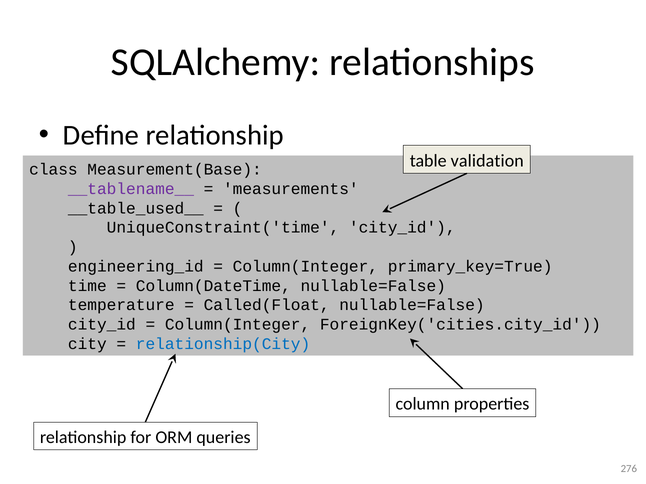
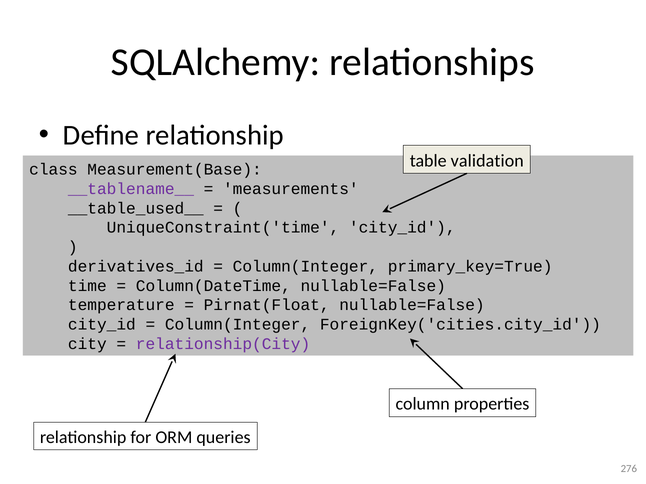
engineering_id: engineering_id -> derivatives_id (136, 267)
Called(Float: Called(Float -> Pirnat(Float (267, 305)
relationship(City colour: blue -> purple (223, 344)
